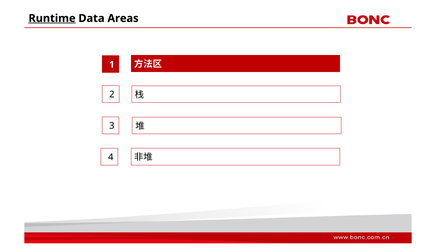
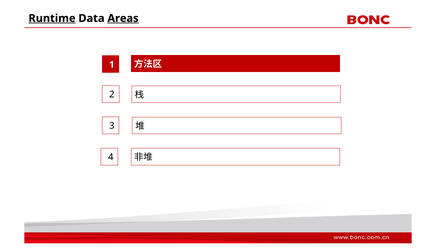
Areas underline: none -> present (123, 18)
